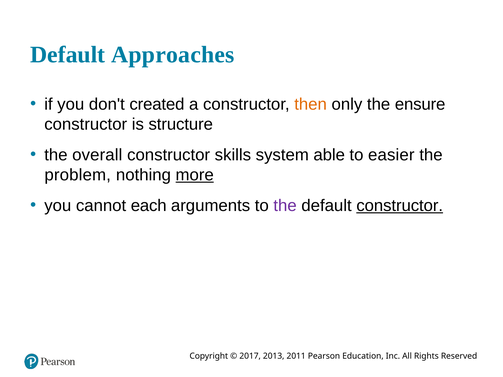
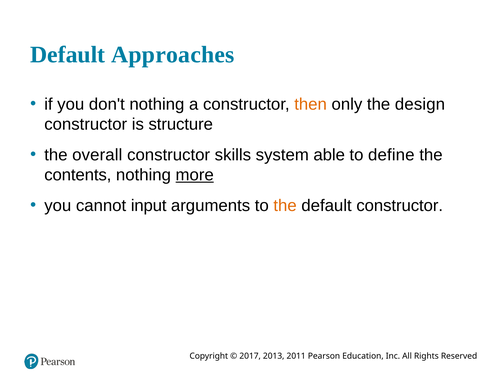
don't created: created -> nothing (157, 104)
ensure: ensure -> design (420, 104)
easier: easier -> define (391, 155)
problem: problem -> contents (78, 175)
each: each -> input (149, 206)
the colour: purple -> orange (285, 206)
constructor underline: present -> none (400, 206)
